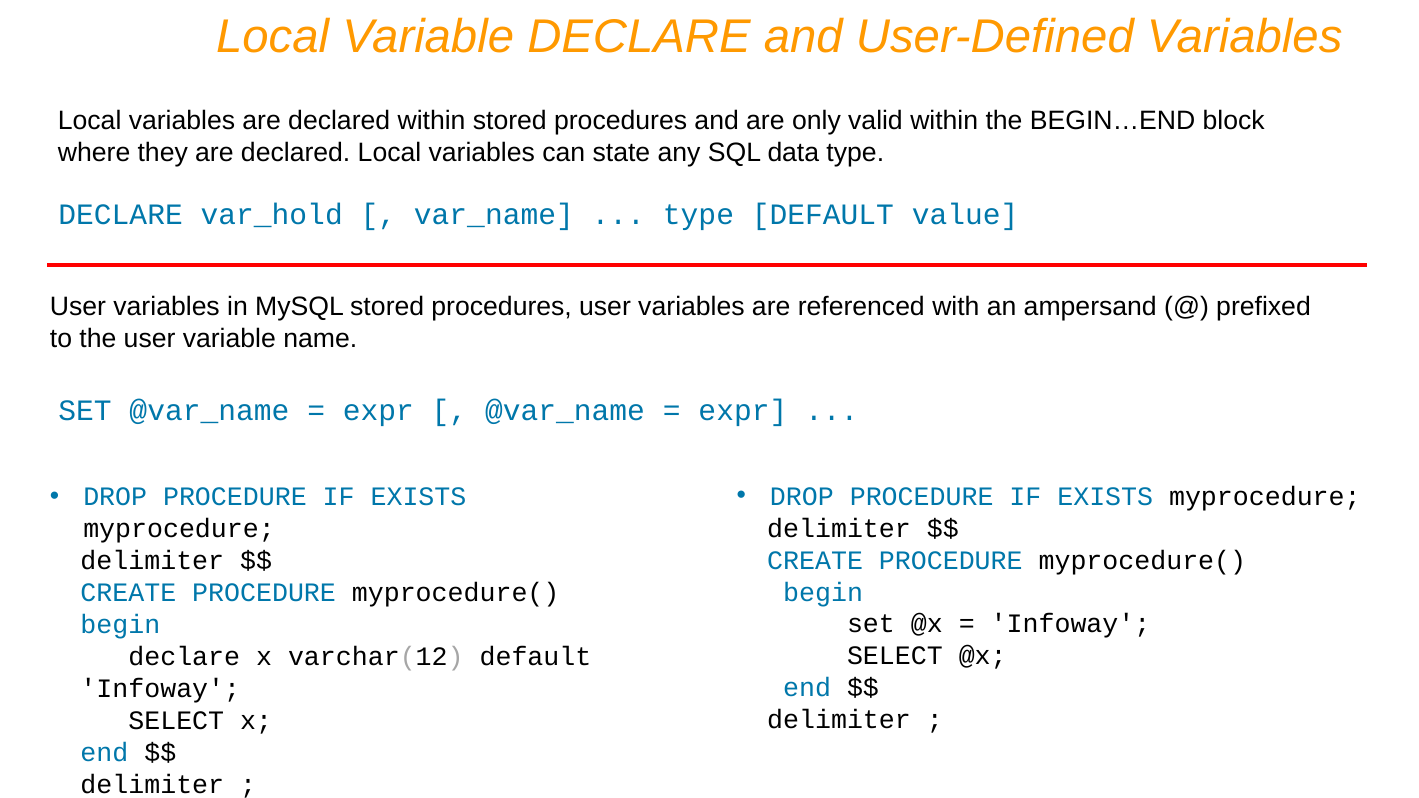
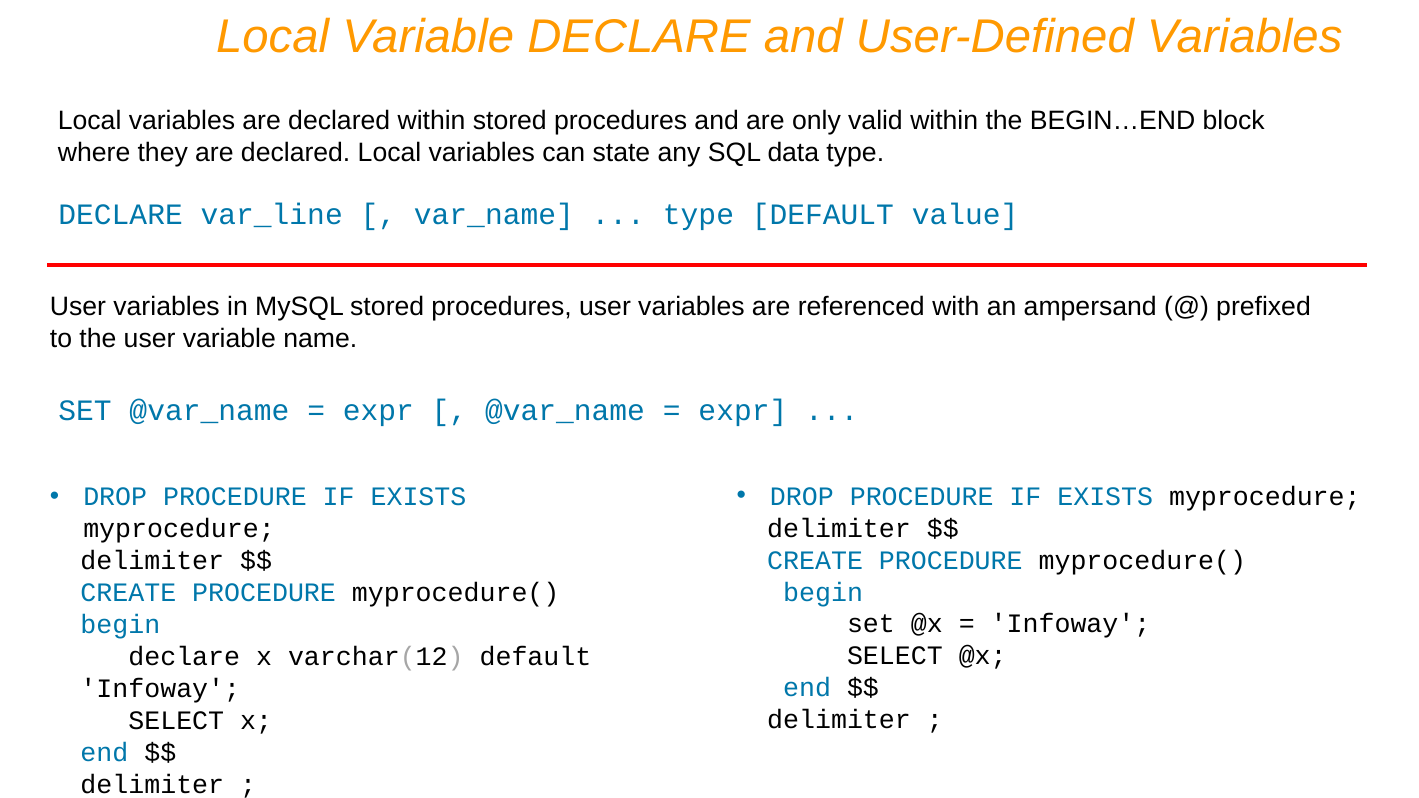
var_hold: var_hold -> var_line (272, 215)
